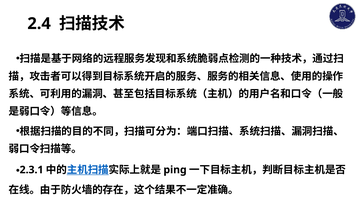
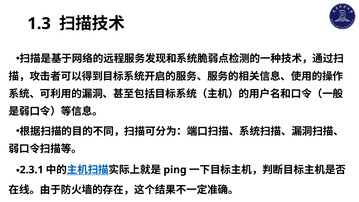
2.4: 2.4 -> 1.3 (39, 24)
